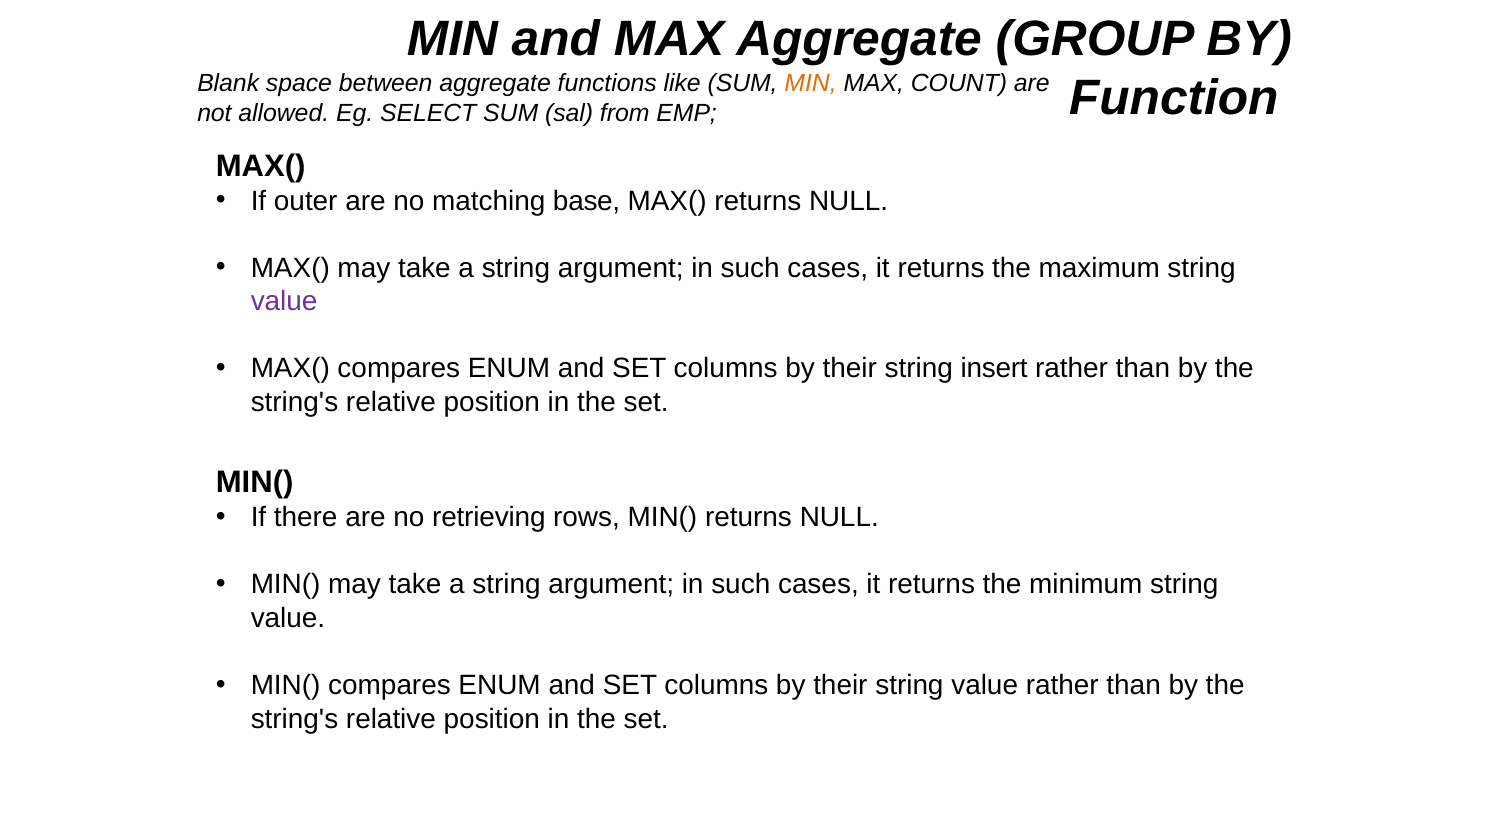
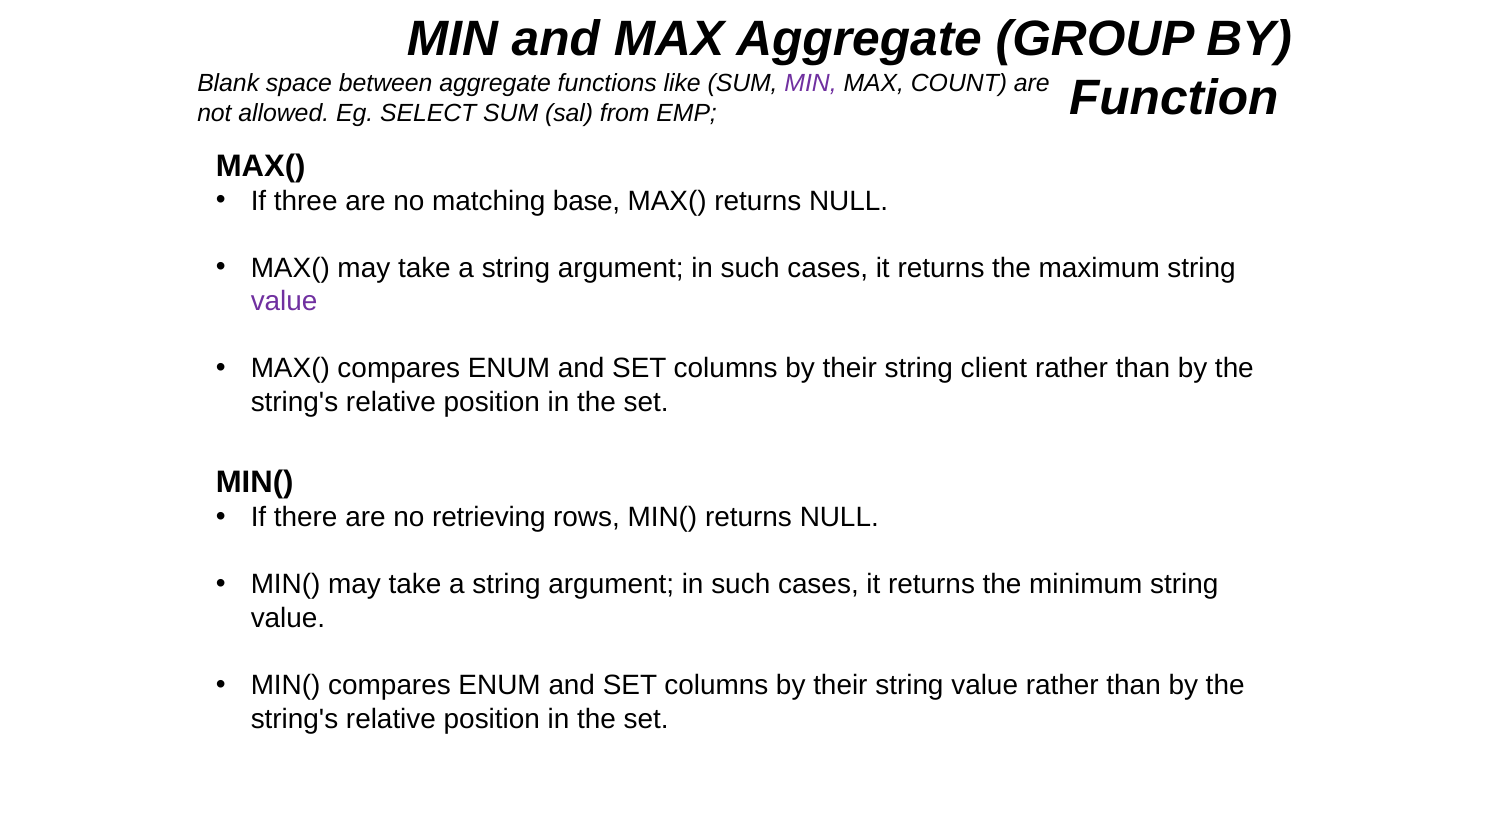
MIN colour: orange -> purple (811, 83)
outer: outer -> three (306, 201)
insert: insert -> client (994, 369)
